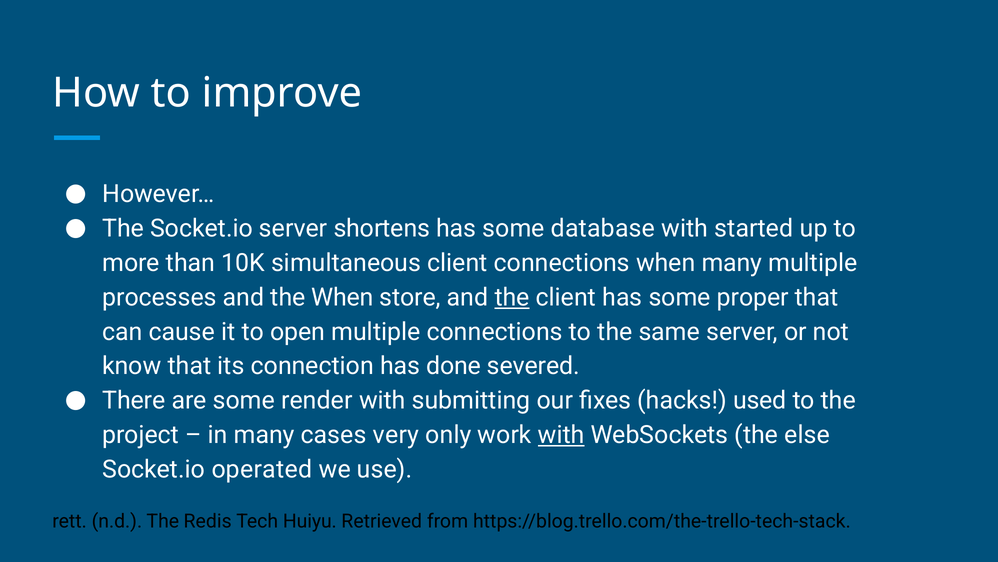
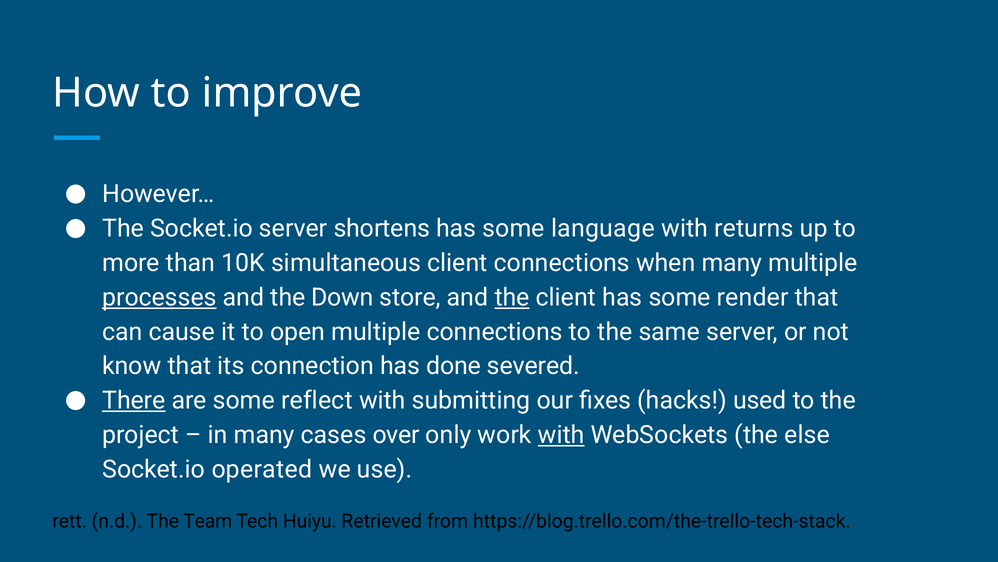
database: database -> language (603, 228)
started: started -> returns (754, 228)
processes underline: none -> present (159, 297)
the When: When -> Down (343, 297)
proper: proper -> render (753, 297)
There underline: none -> present (134, 400)
render: render -> reflect (317, 400)
very: very -> over (396, 435)
Redis: Redis -> Team (208, 521)
